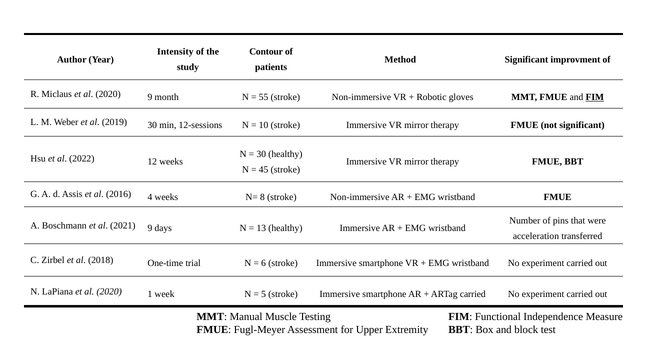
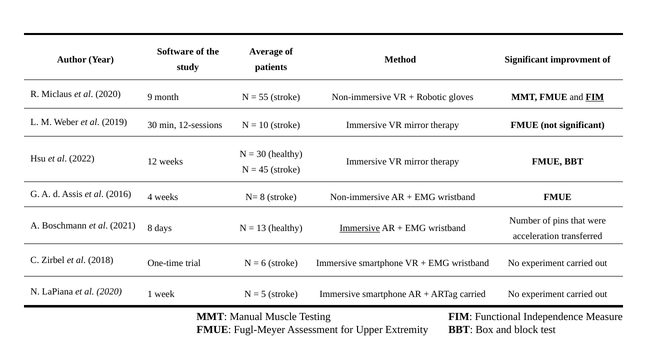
Intensity: Intensity -> Software (175, 52)
Contour: Contour -> Average (266, 52)
2021 9: 9 -> 8 (150, 228)
Immersive underline: none -> present (360, 228)
